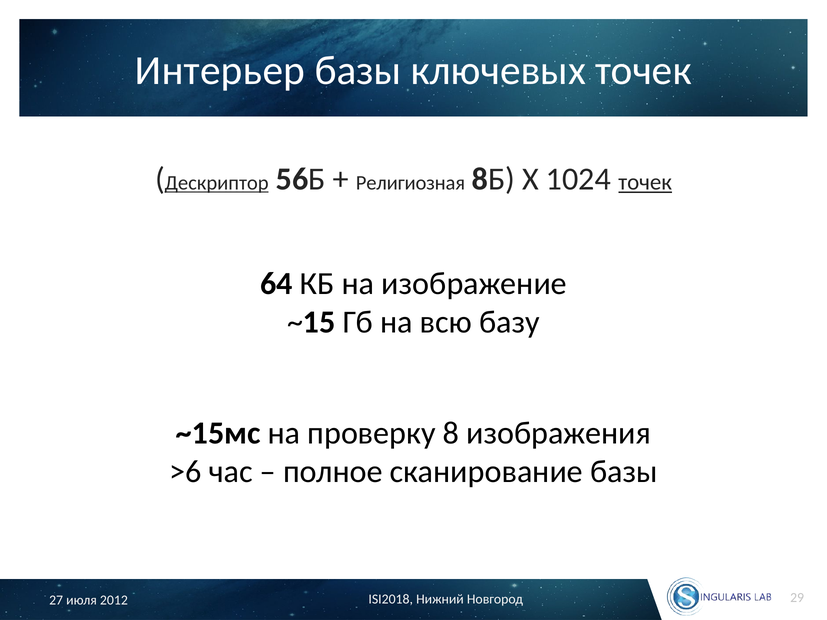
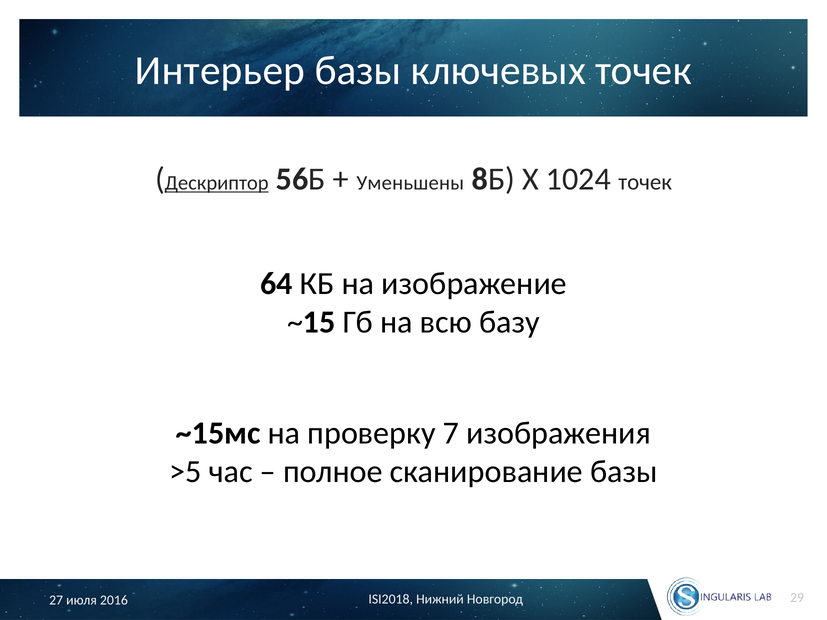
Религиозная: Религиозная -> Уменьшены (410, 183)
точек underline: present -> none (645, 182)
8: 8 -> 7 (451, 433)
>6: >6 -> >5 (185, 472)
2012: 2012 -> 2016 (114, 600)
